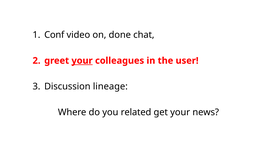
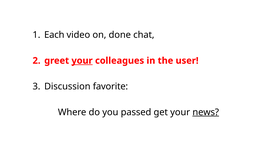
Conf: Conf -> Each (54, 35)
lineage: lineage -> favorite (110, 86)
related: related -> passed (136, 112)
news underline: none -> present (206, 112)
